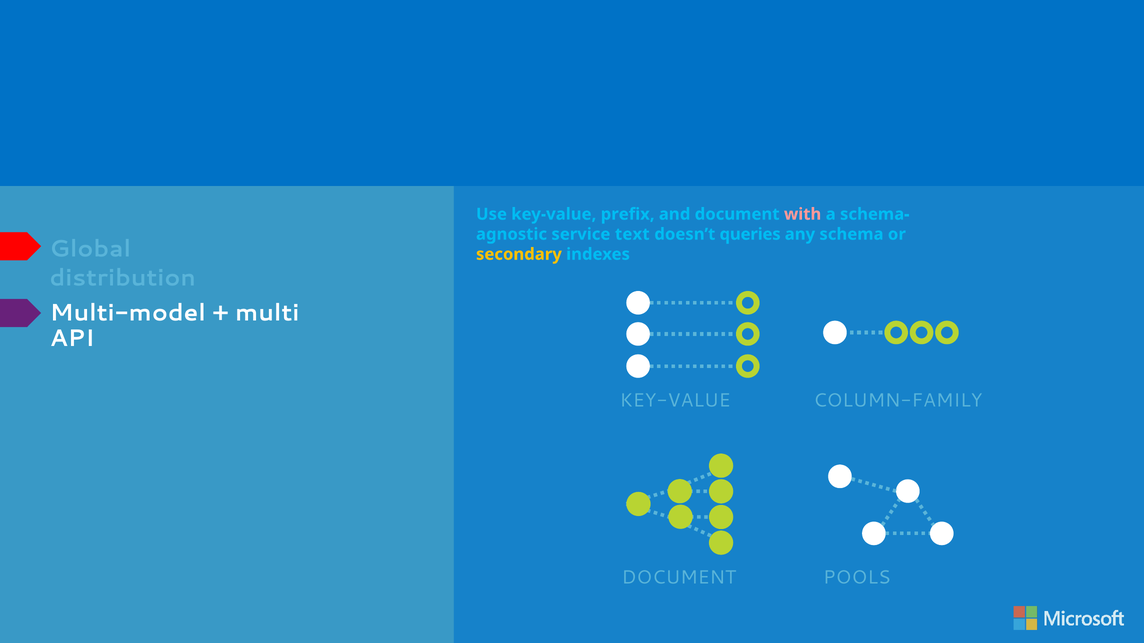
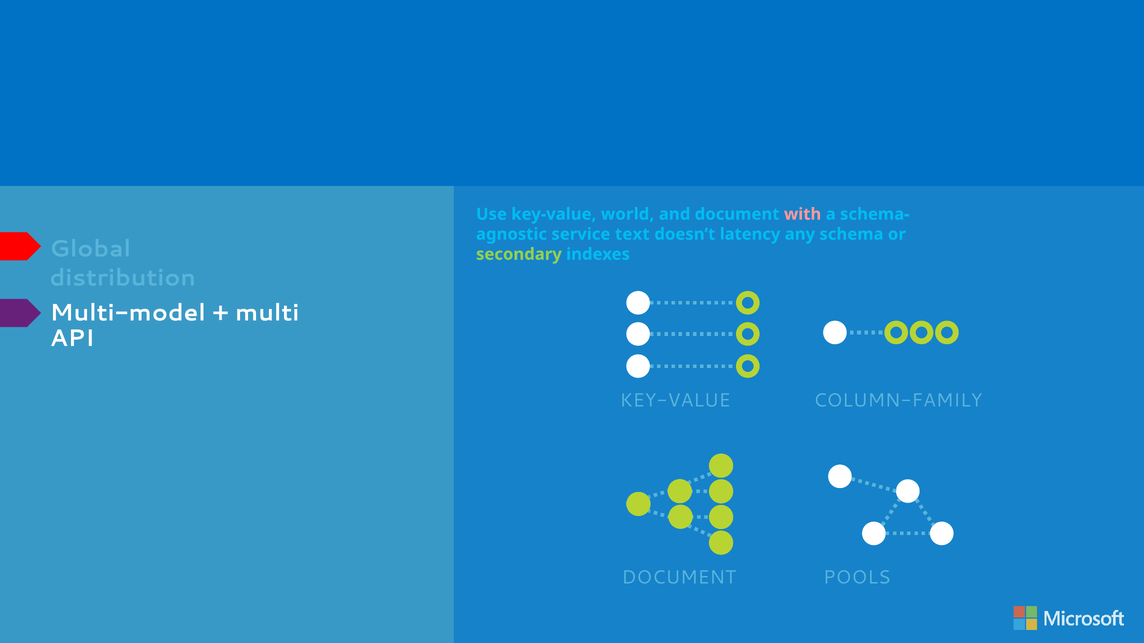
prefix: prefix -> world (628, 214)
queries: queries -> latency (750, 234)
secondary colour: yellow -> light green (519, 254)
